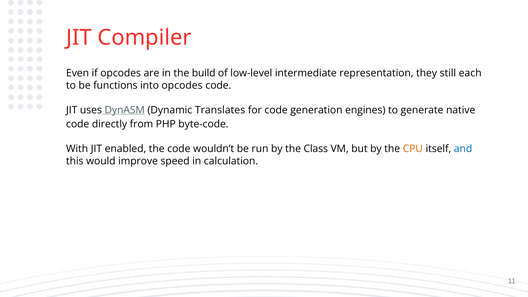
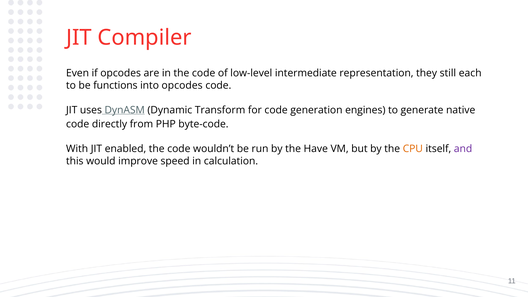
in the build: build -> code (204, 73)
Translates: Translates -> Transform (220, 110)
Class: Class -> Have (316, 149)
and colour: blue -> purple (463, 149)
